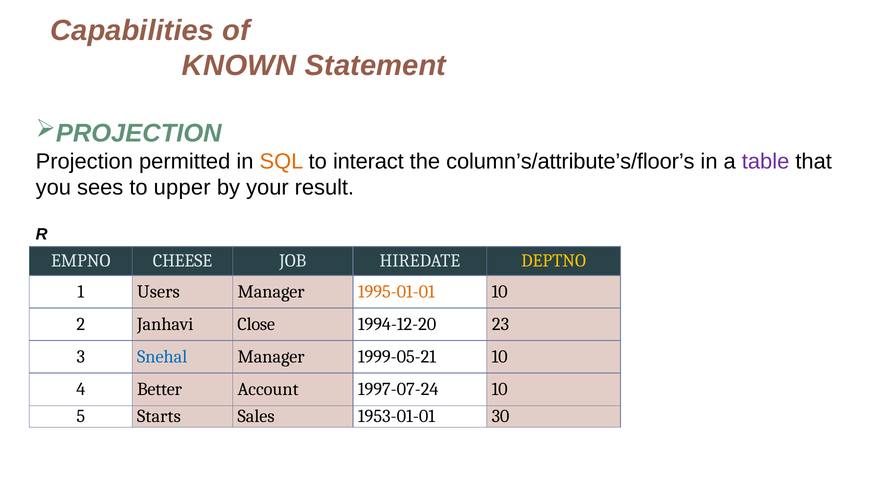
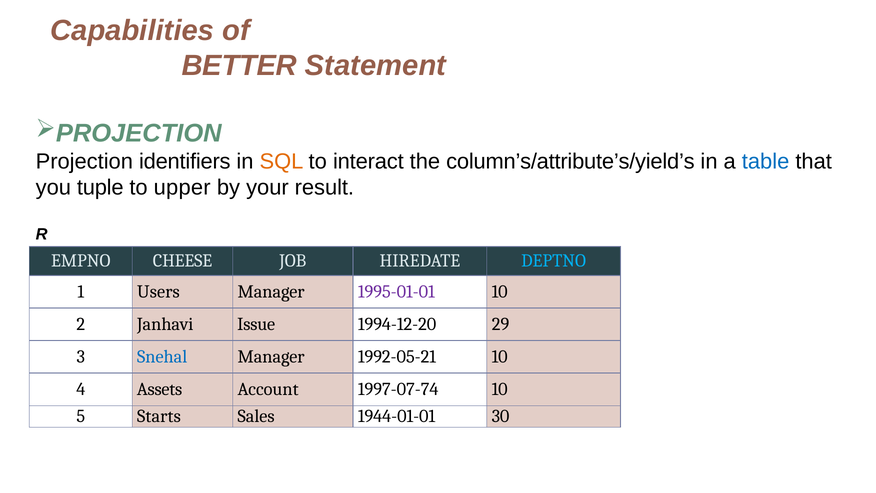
KNOWN: KNOWN -> BETTER (239, 66)
permitted: permitted -> identifiers (185, 161)
column’s/attribute’s/floor’s: column’s/attribute’s/floor’s -> column’s/attribute’s/yield’s (570, 161)
table colour: purple -> blue (766, 161)
sees: sees -> tuple (100, 188)
DEPTNO colour: yellow -> light blue (554, 261)
1995-01-01 colour: orange -> purple (396, 291)
Close: Close -> Issue (256, 324)
23: 23 -> 29 (501, 324)
1999-05-21: 1999-05-21 -> 1992-05-21 (397, 357)
Better: Better -> Assets (160, 389)
1997-07-24: 1997-07-24 -> 1997-07-74 (398, 389)
1953-01-01: 1953-01-01 -> 1944-01-01 (397, 416)
